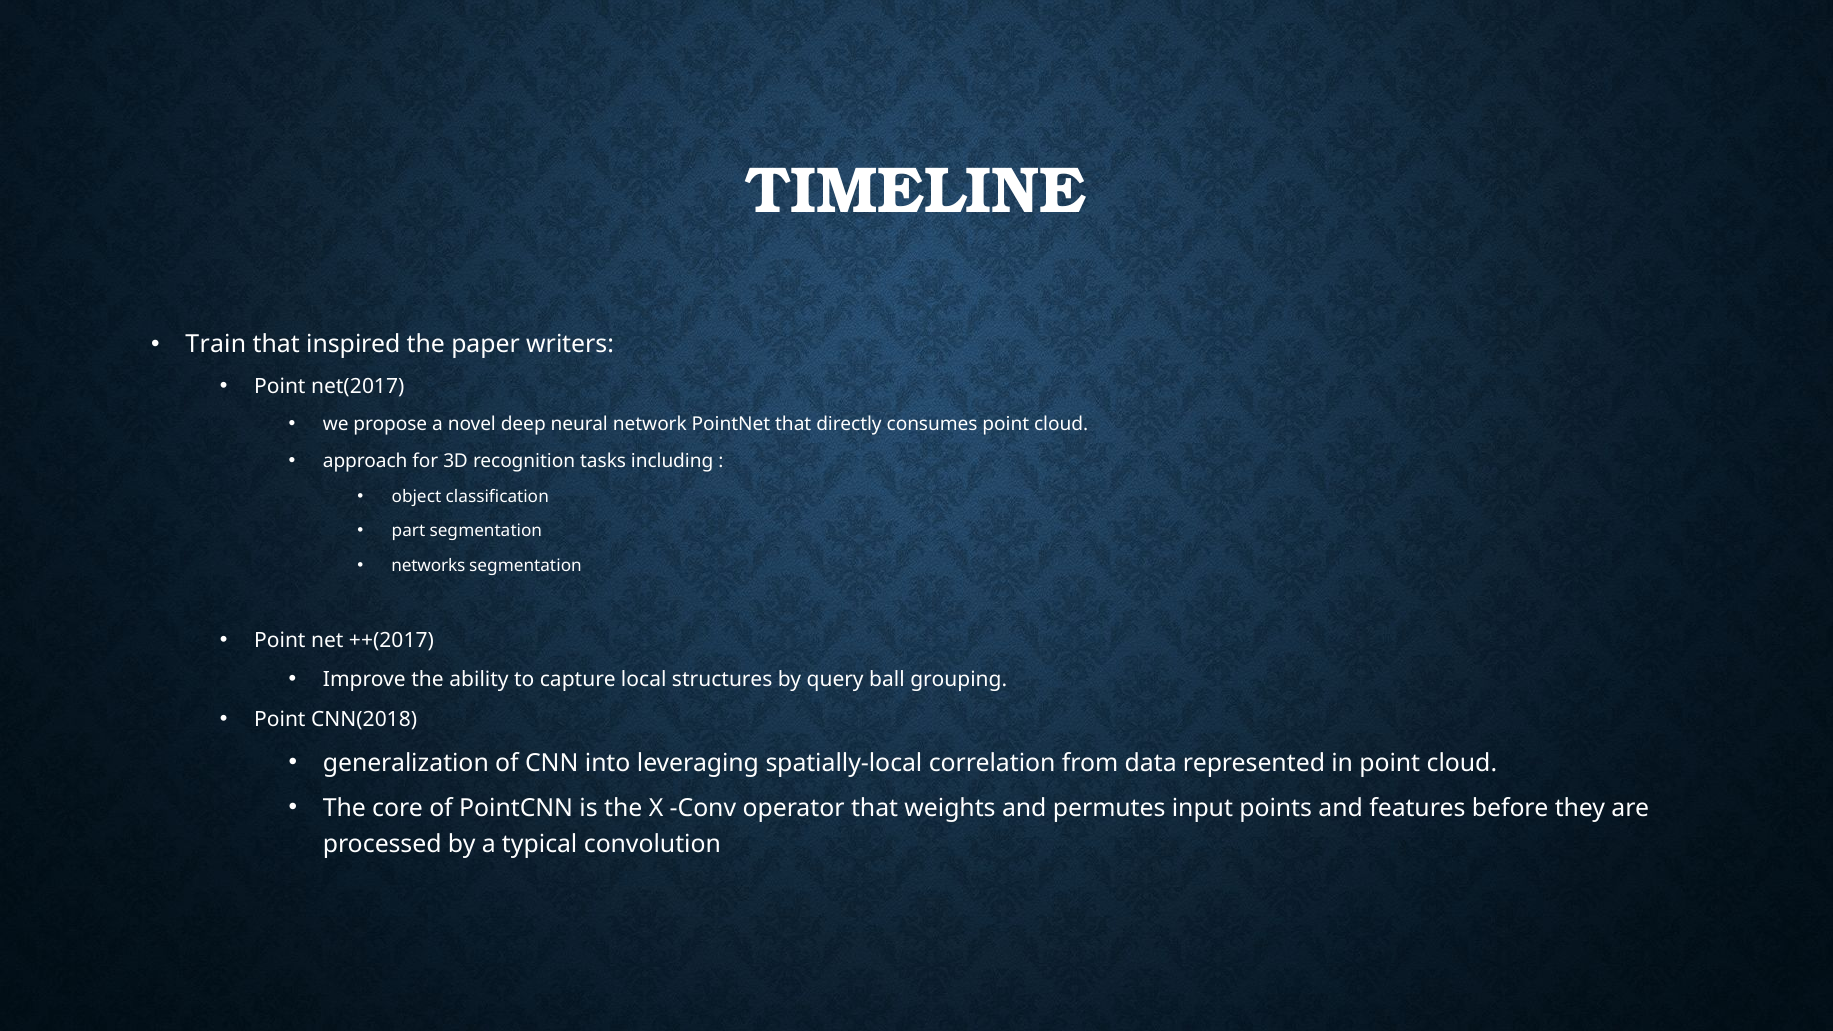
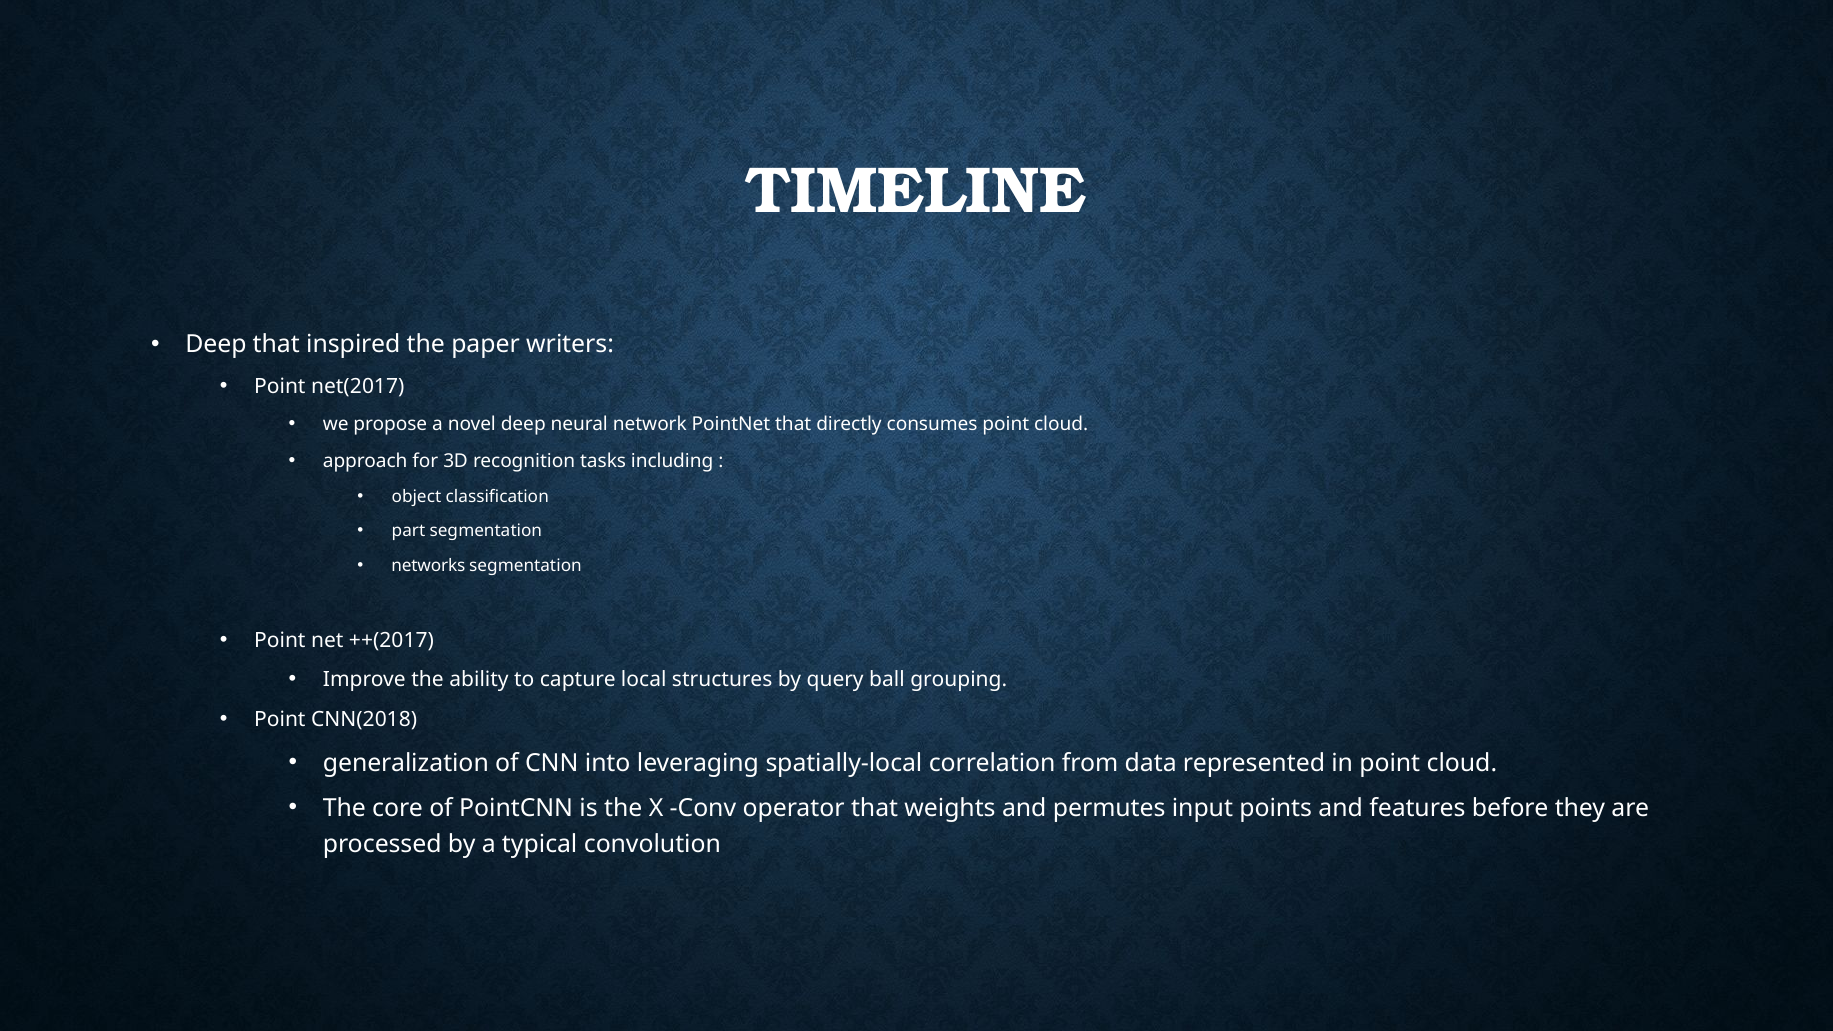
Train: Train -> Deep (216, 345)
